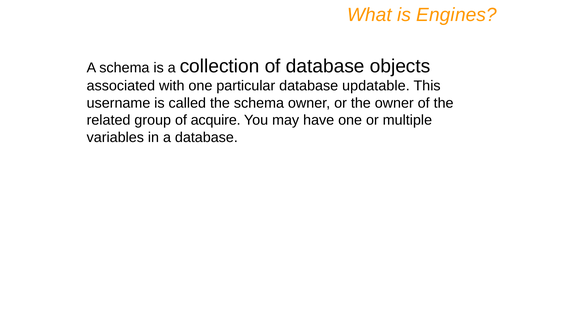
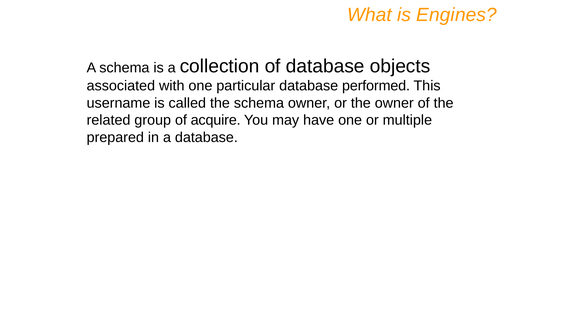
updatable: updatable -> performed (376, 86)
variables: variables -> prepared (115, 137)
